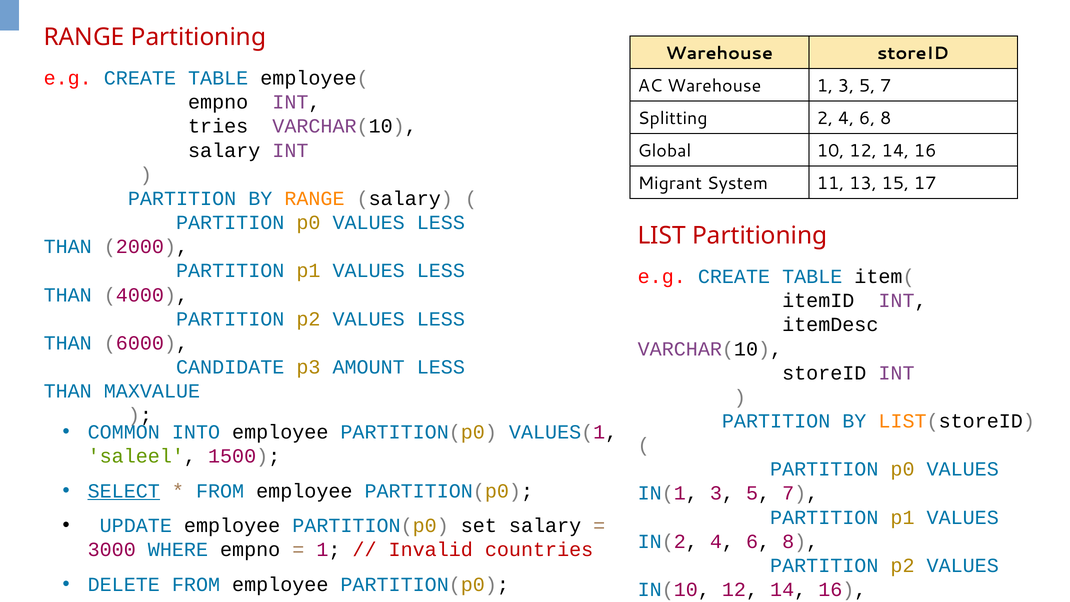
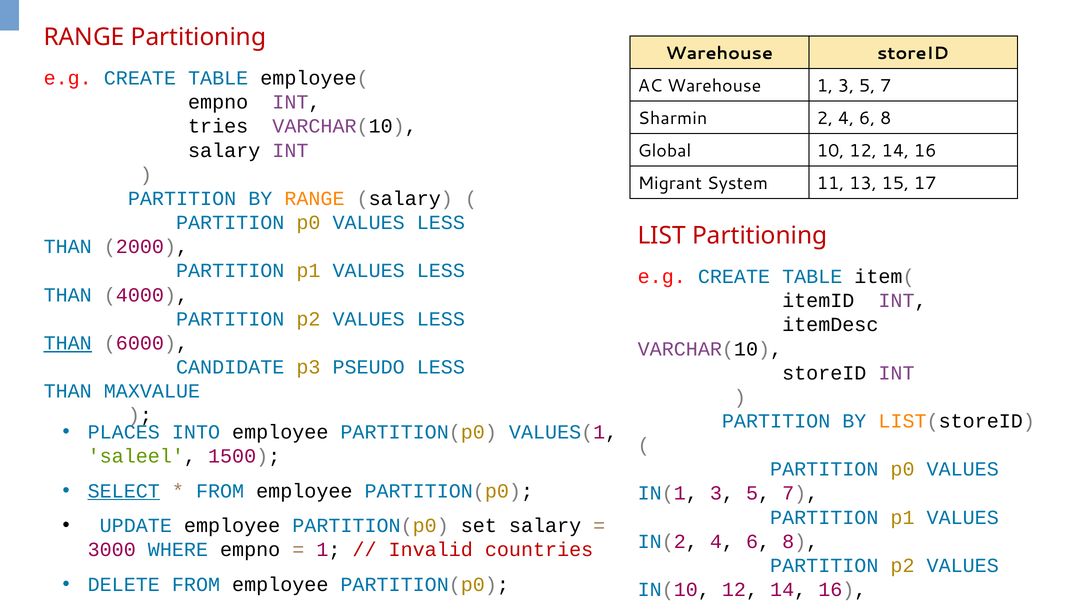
Splitting: Splitting -> Sharmin (673, 118)
THAN underline: none -> present (68, 343)
AMOUNT: AMOUNT -> PSEUDO (369, 367)
COMMON: COMMON -> PLACES (124, 432)
